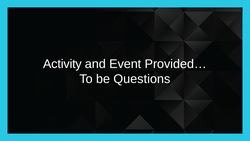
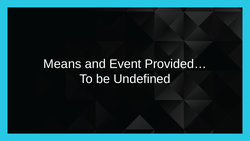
Activity: Activity -> Means (62, 64)
Questions: Questions -> Undefined (142, 79)
